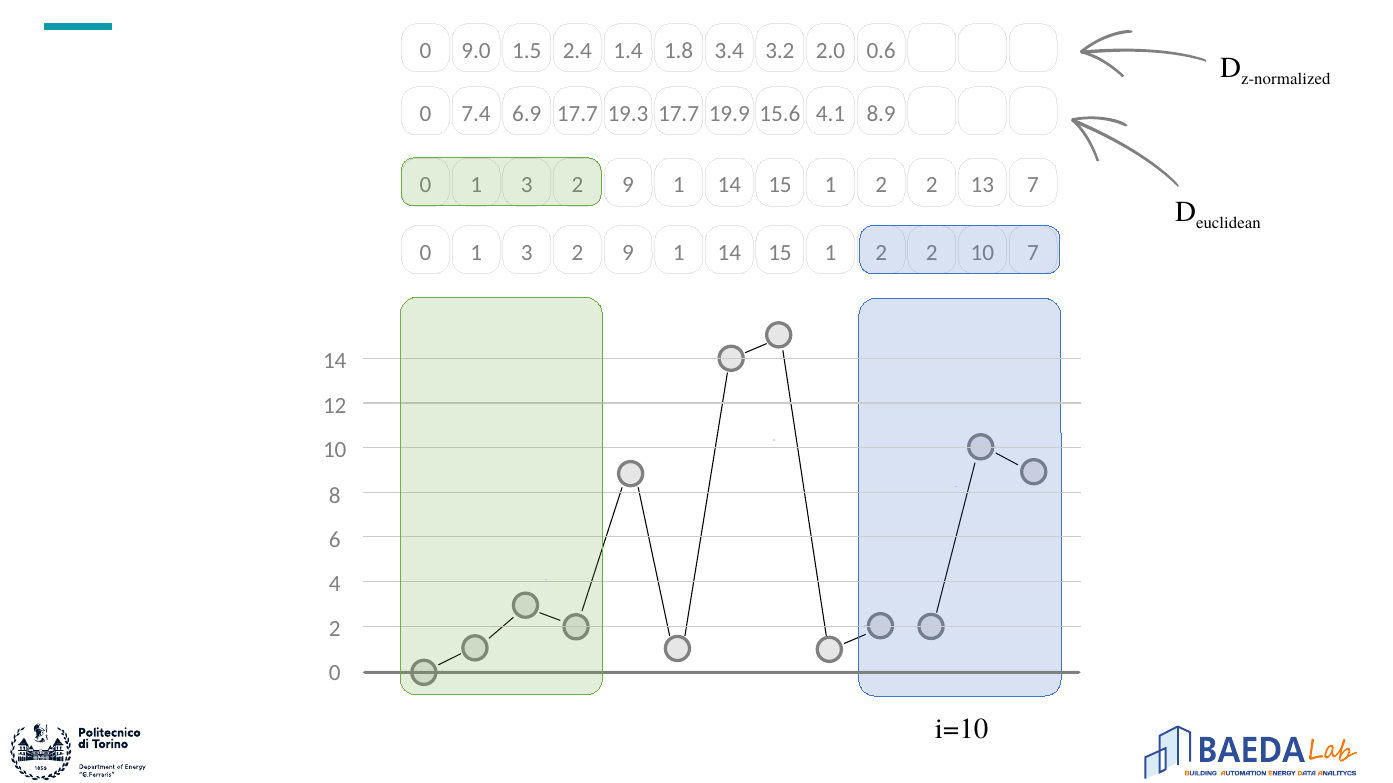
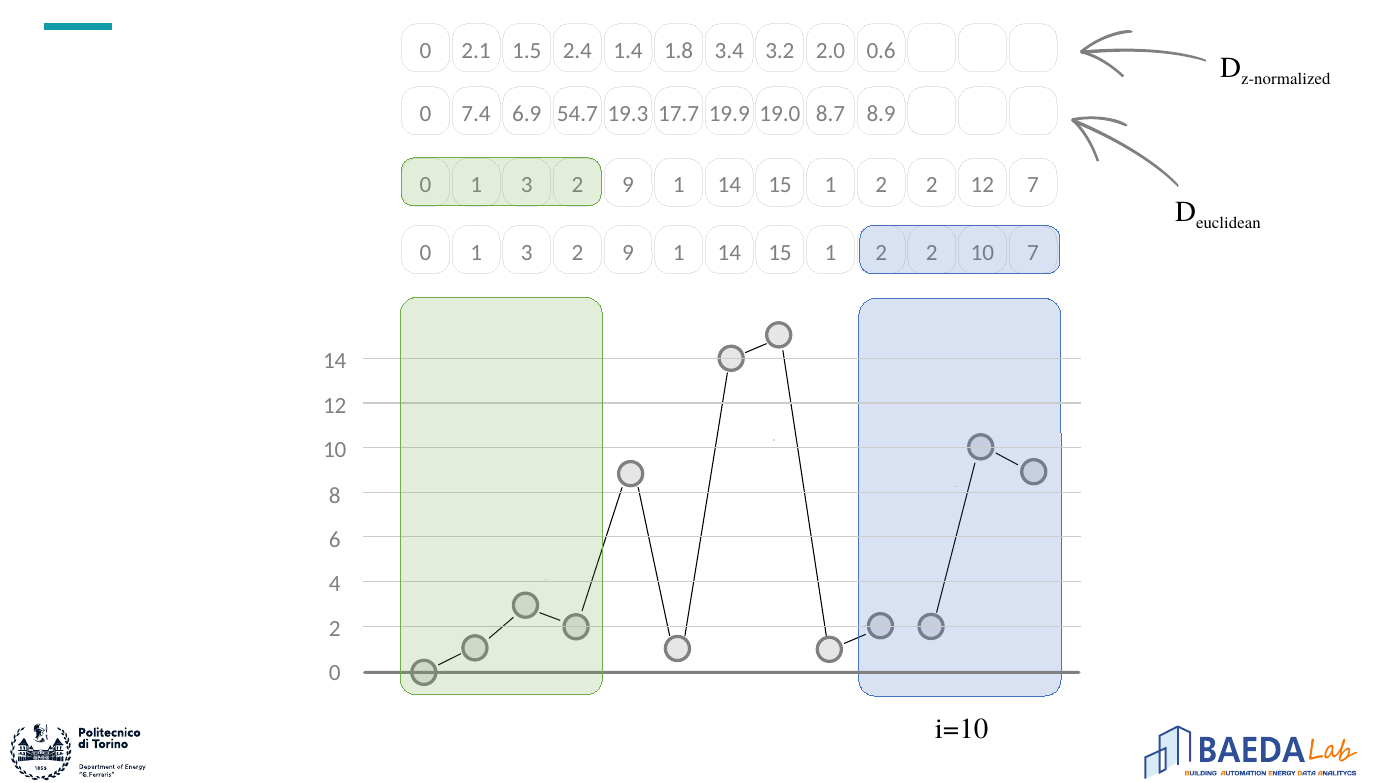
9.0: 9.0 -> 2.1 (476, 51)
6.9 17.7: 17.7 -> 54.7 (577, 114)
15.6: 15.6 -> 19.0 (780, 114)
4.1: 4.1 -> 8.7 (830, 114)
2 13: 13 -> 12 (982, 185)
